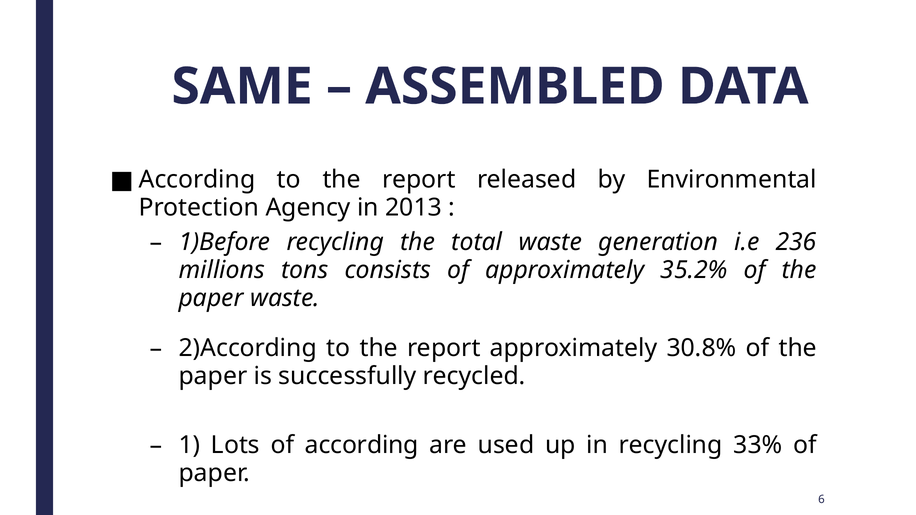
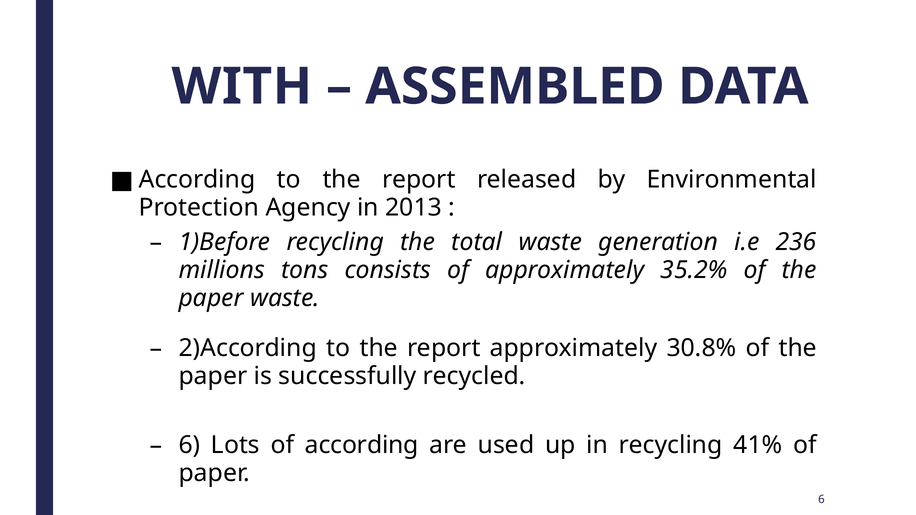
SAME: SAME -> WITH (242, 87)
1: 1 -> 6 (189, 445)
33%: 33% -> 41% (758, 445)
